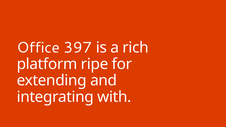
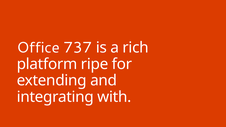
397: 397 -> 737 (78, 48)
